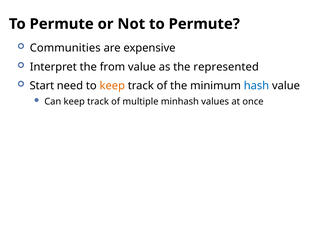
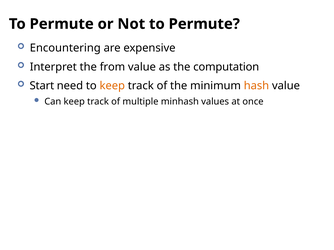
Communities: Communities -> Encountering (65, 48)
represented: represented -> computation (226, 67)
hash colour: blue -> orange (256, 86)
